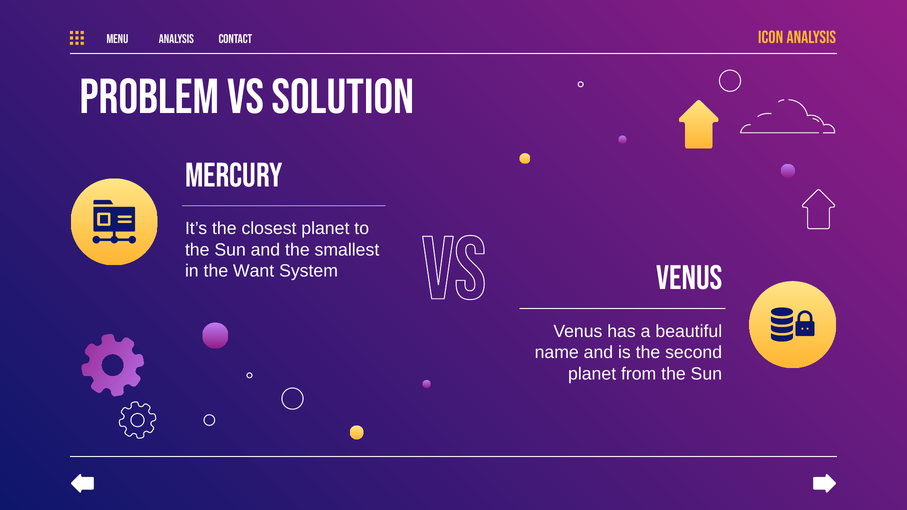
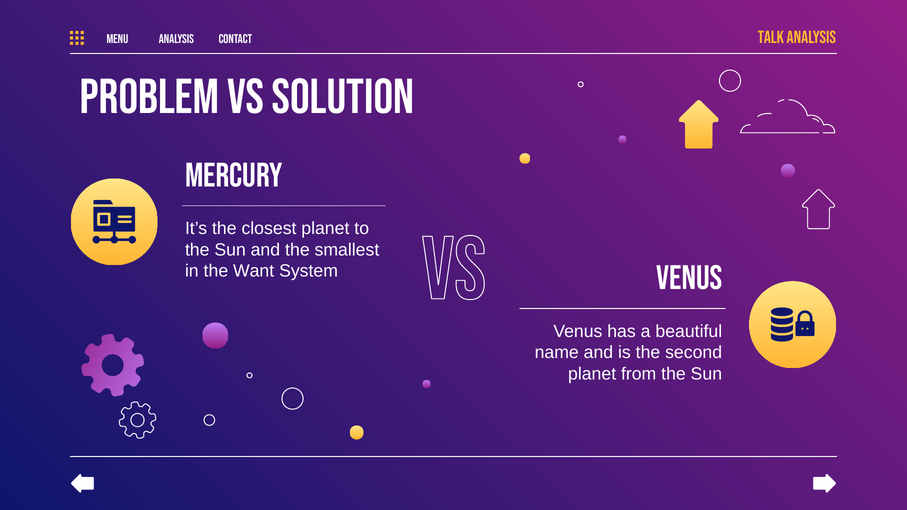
Icon: Icon -> Talk (771, 37)
